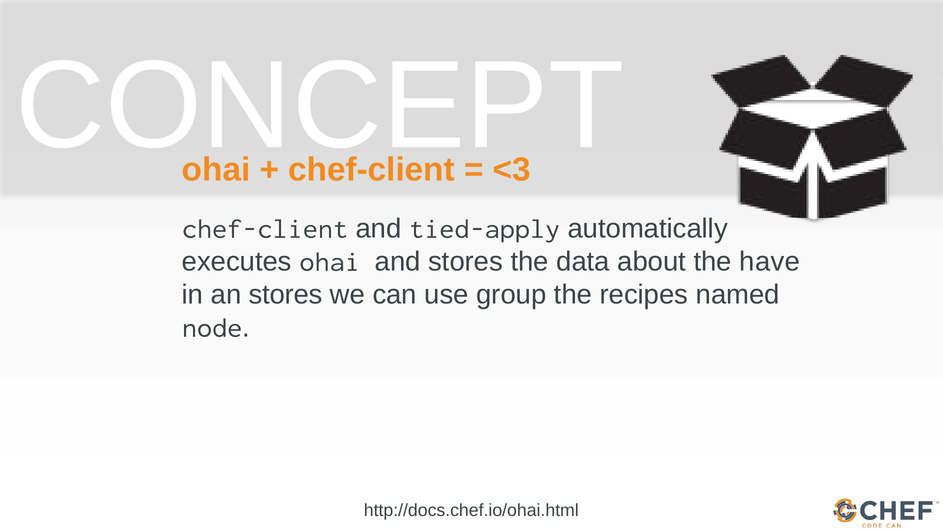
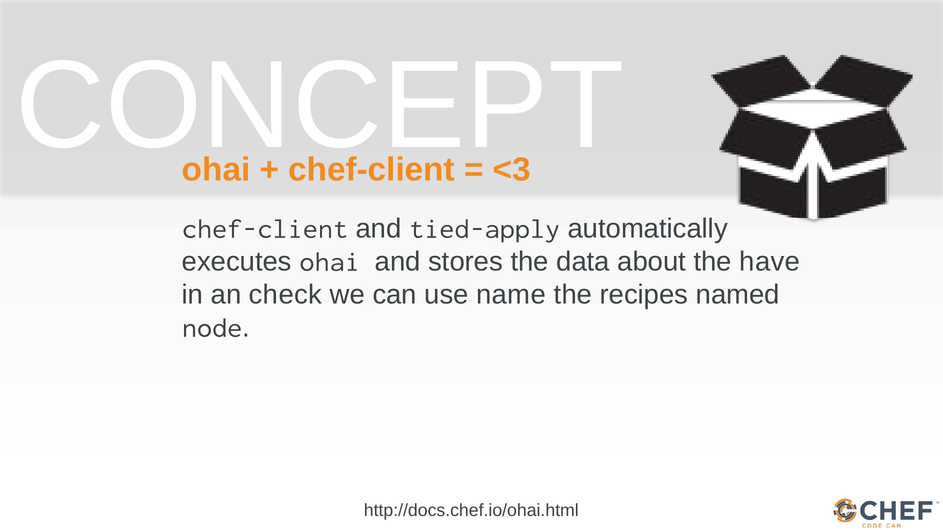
an stores: stores -> check (285, 295)
group: group -> name (511, 295)
